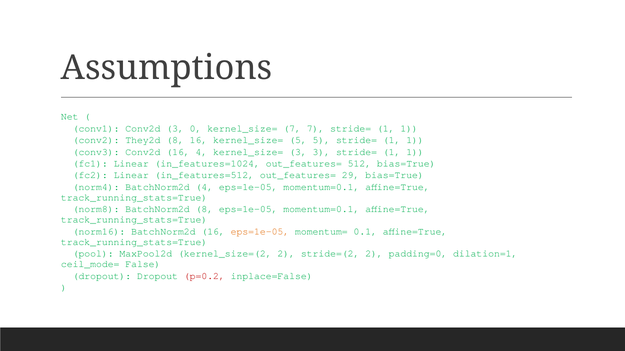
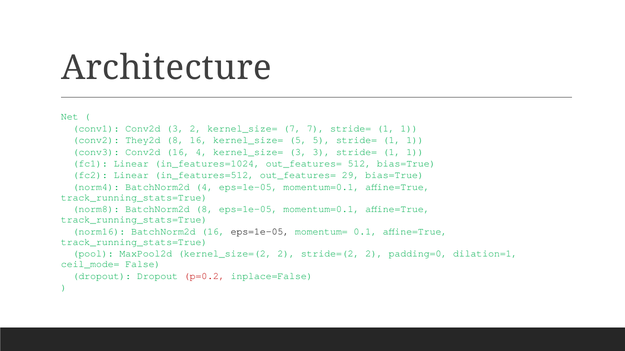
Assumptions: Assumptions -> Architecture (166, 68)
3 0: 0 -> 2 (196, 129)
eps=1e-05 colour: orange -> black (260, 232)
